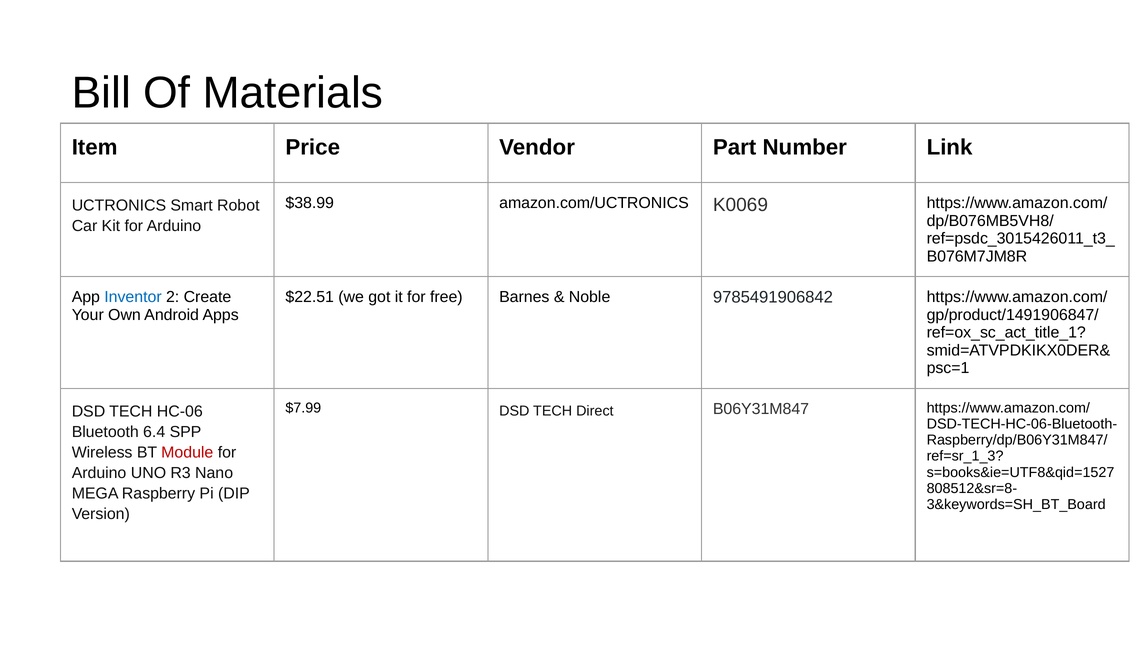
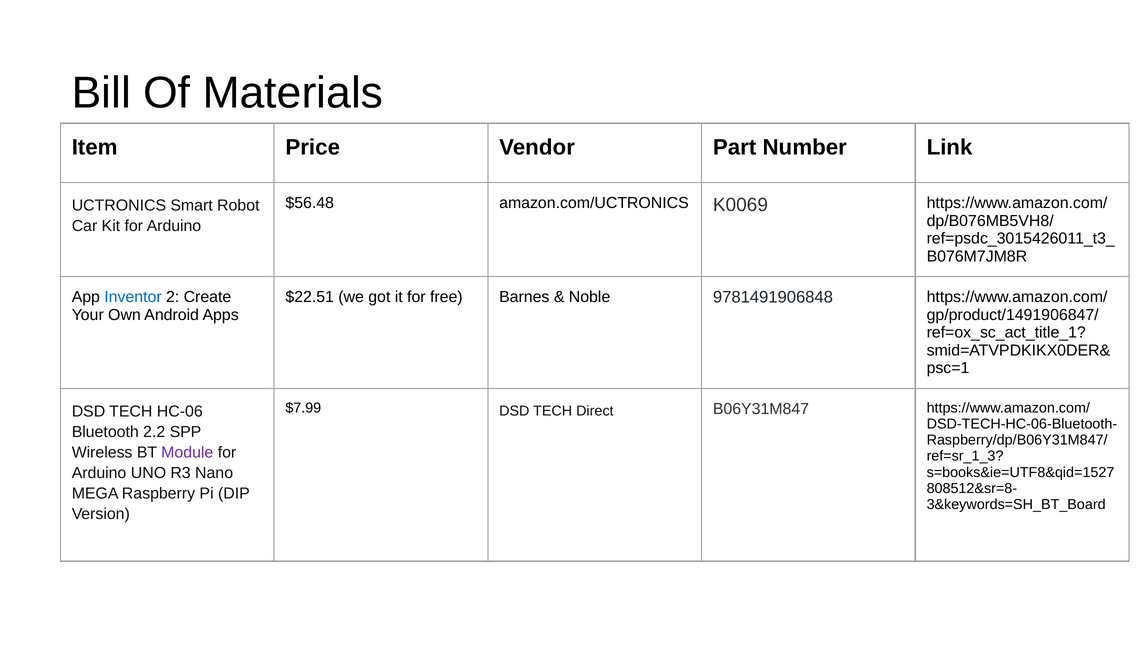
$38.99: $38.99 -> $56.48 (310, 203)
9785491906842: 9785491906842 -> 9781491906848 (773, 298)
6.4: 6.4 -> 2.2 (154, 432)
Module colour: red -> purple (187, 453)
